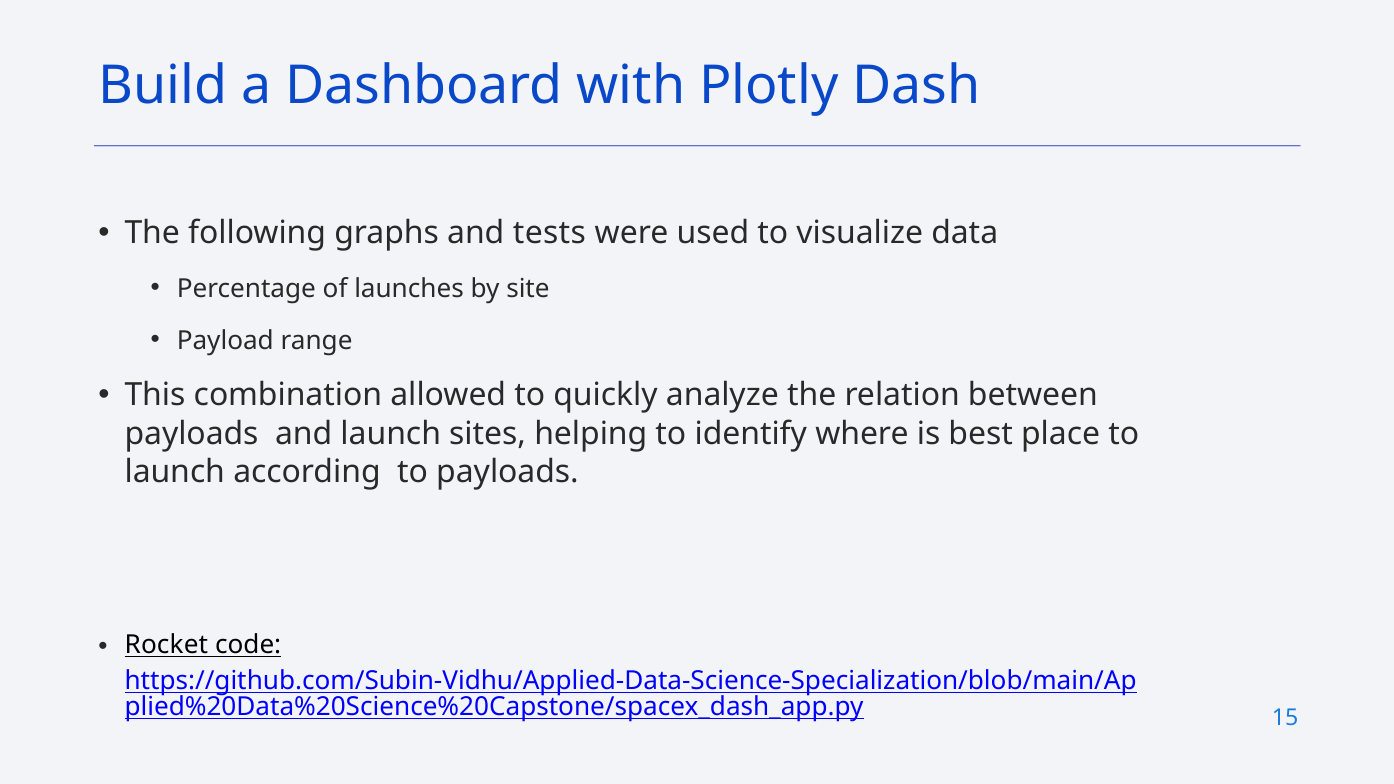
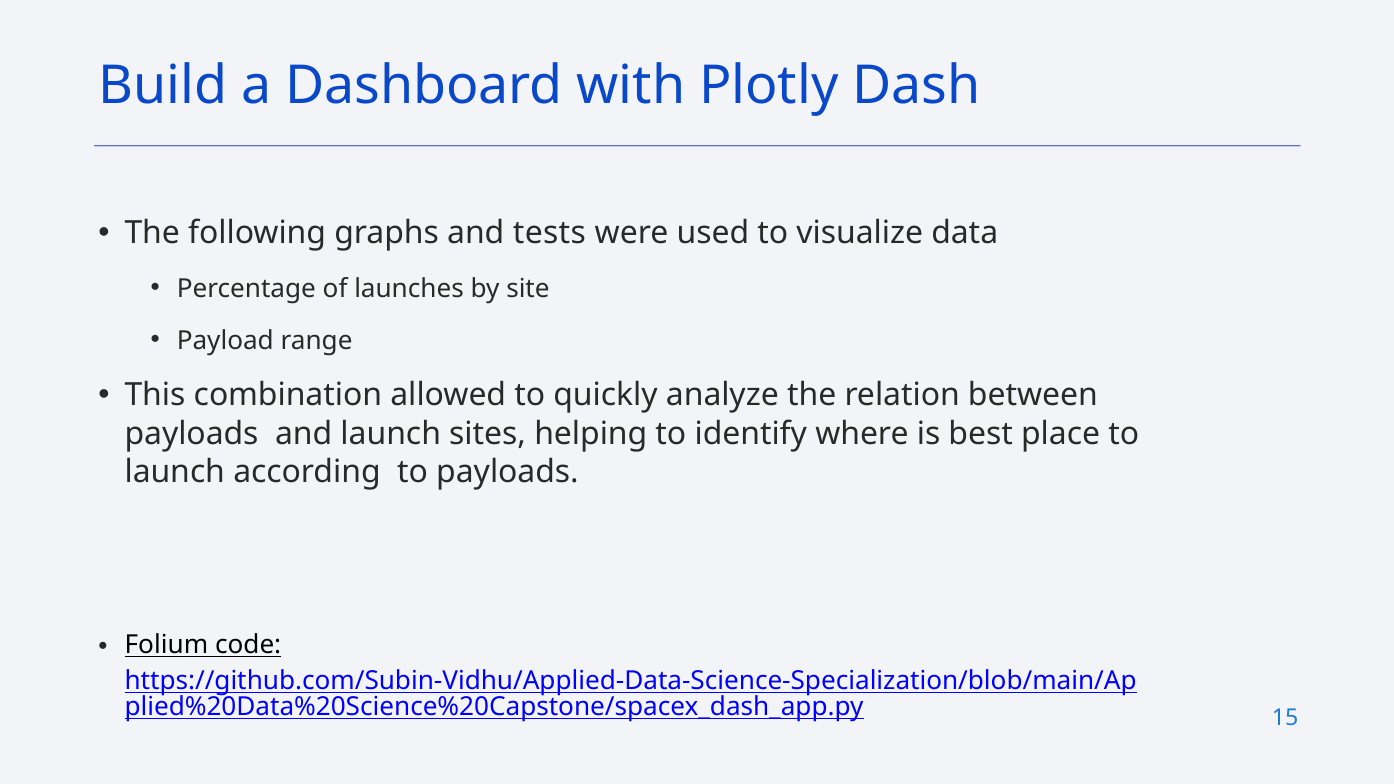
Rocket: Rocket -> Folium (166, 645)
